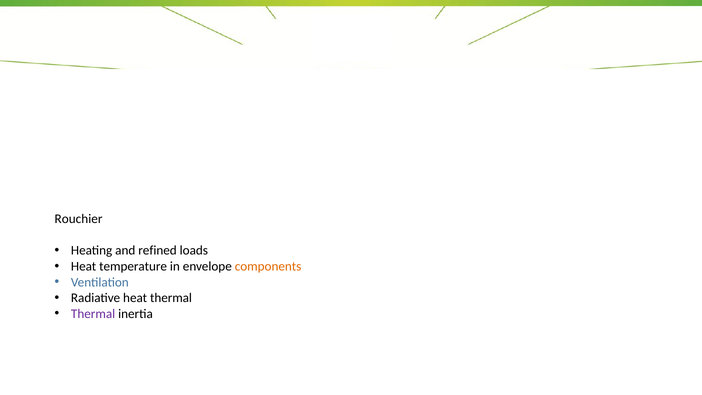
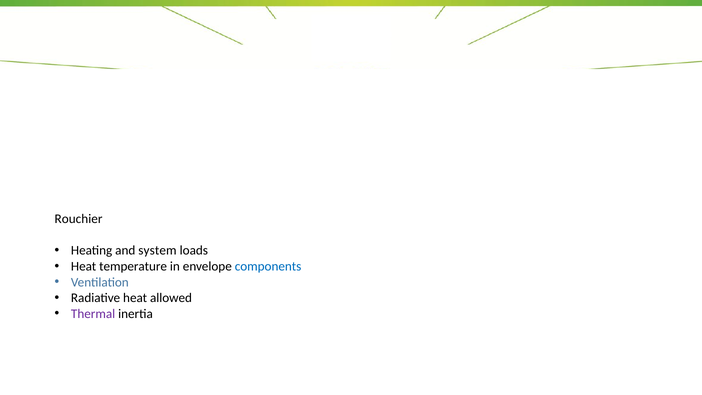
refined: refined -> system (157, 251)
components colour: orange -> blue (268, 266)
heat thermal: thermal -> allowed (171, 298)
